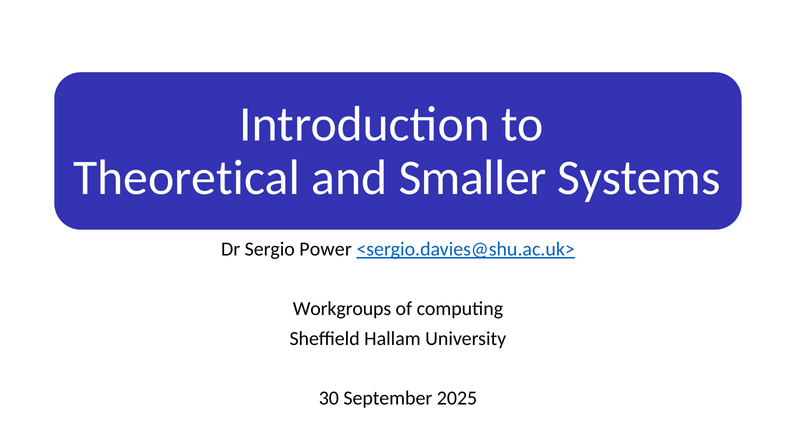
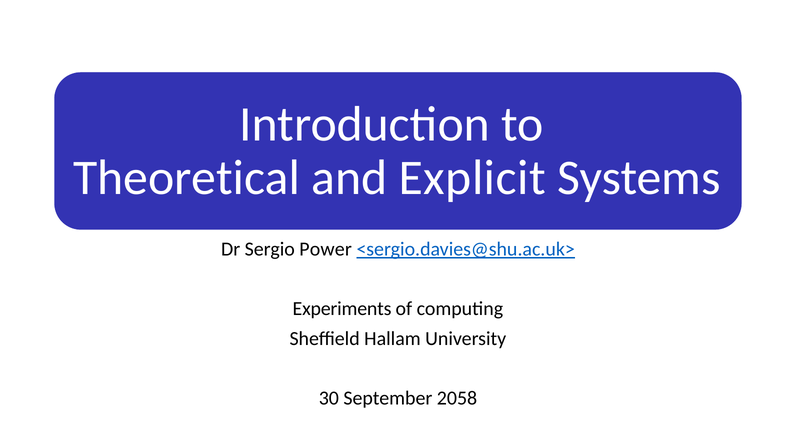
Smaller: Smaller -> Explicit (472, 178)
Workgroups: Workgroups -> Experiments (342, 309)
2025: 2025 -> 2058 (457, 398)
